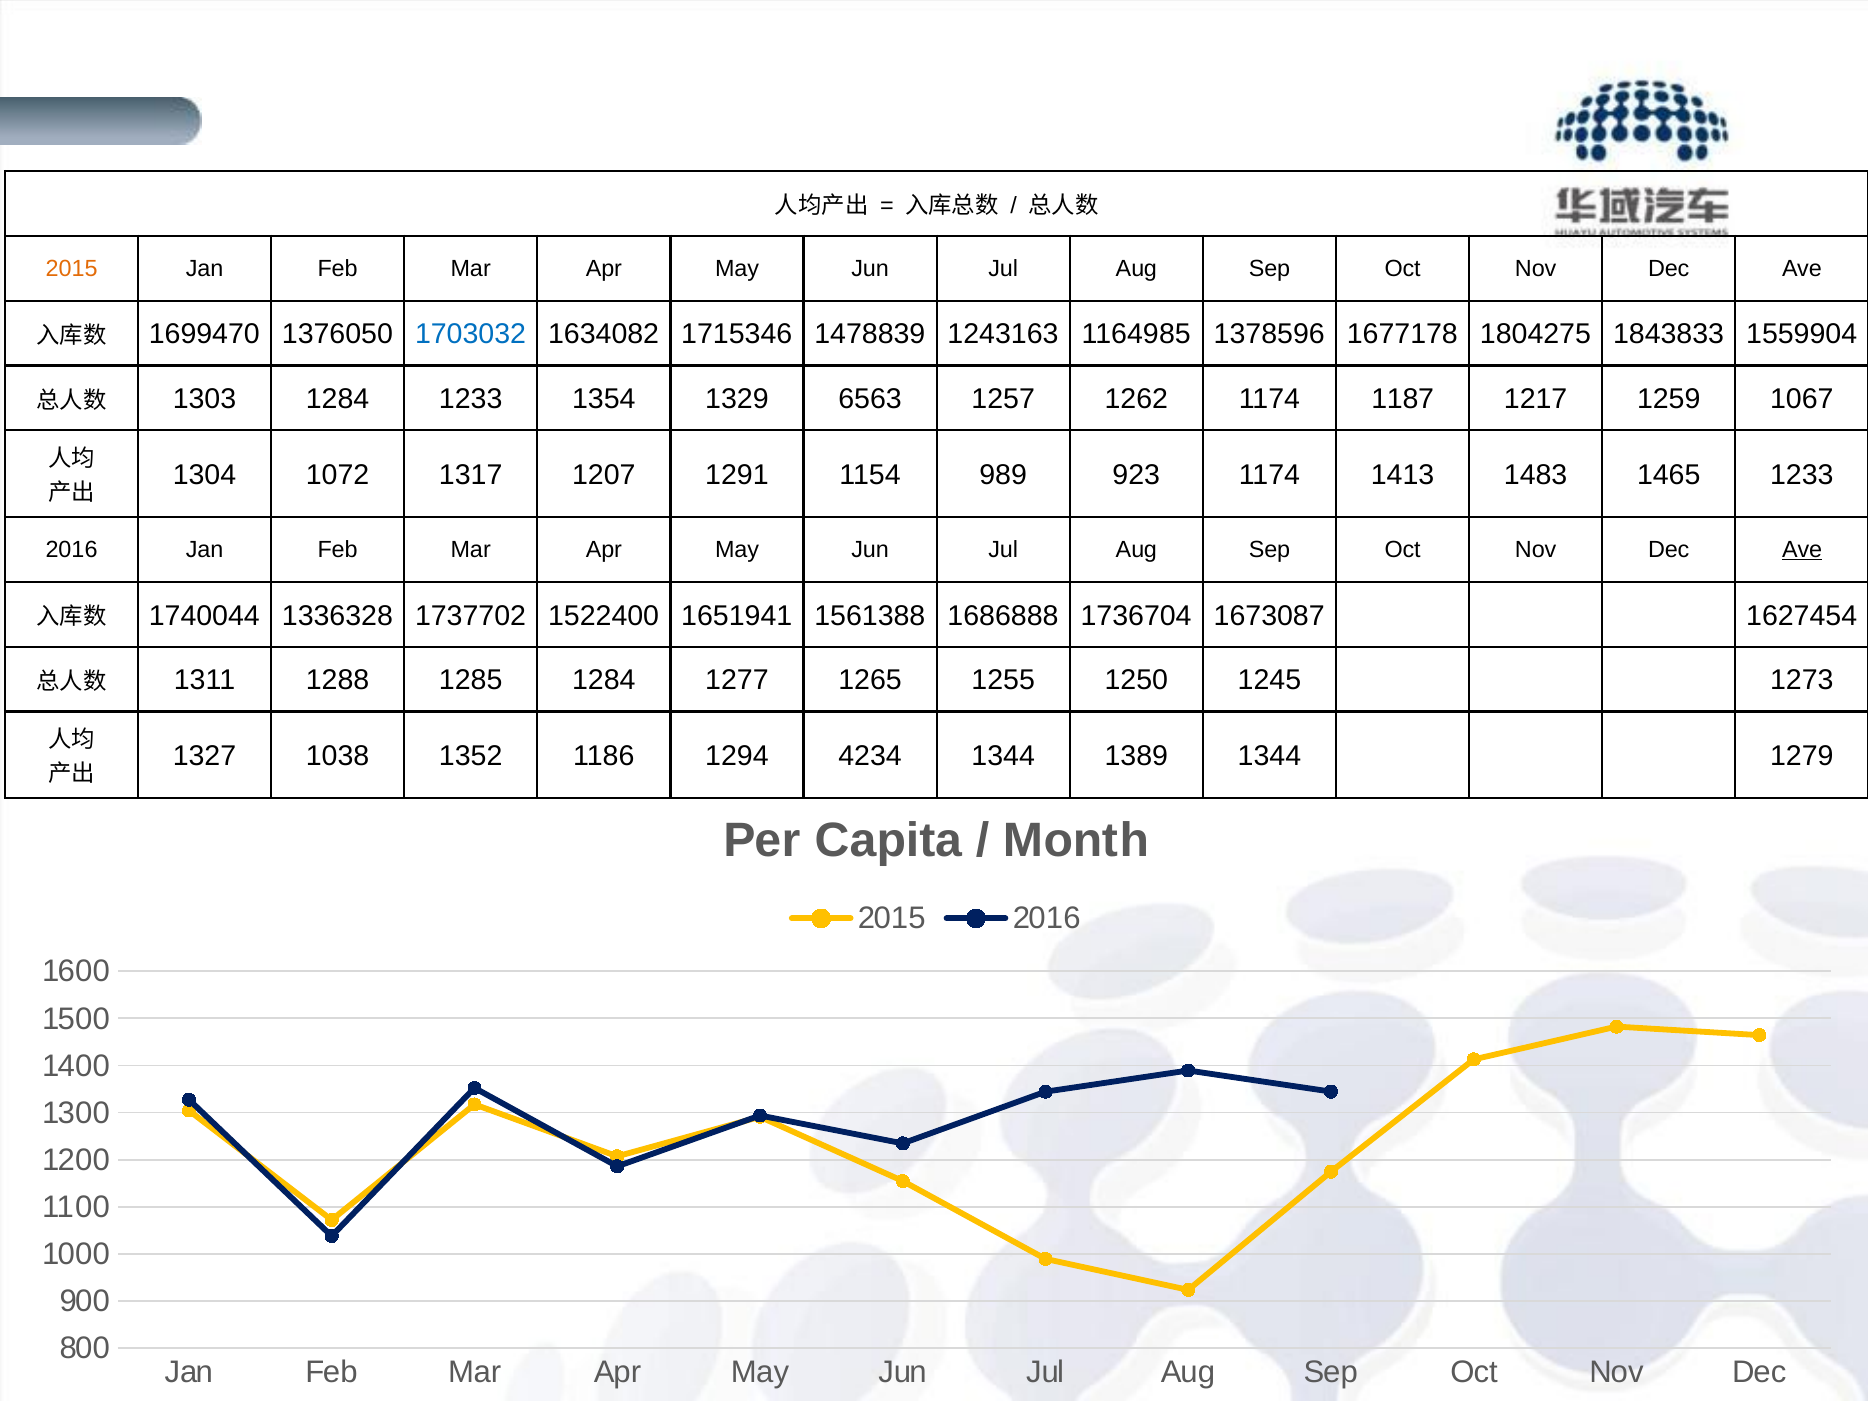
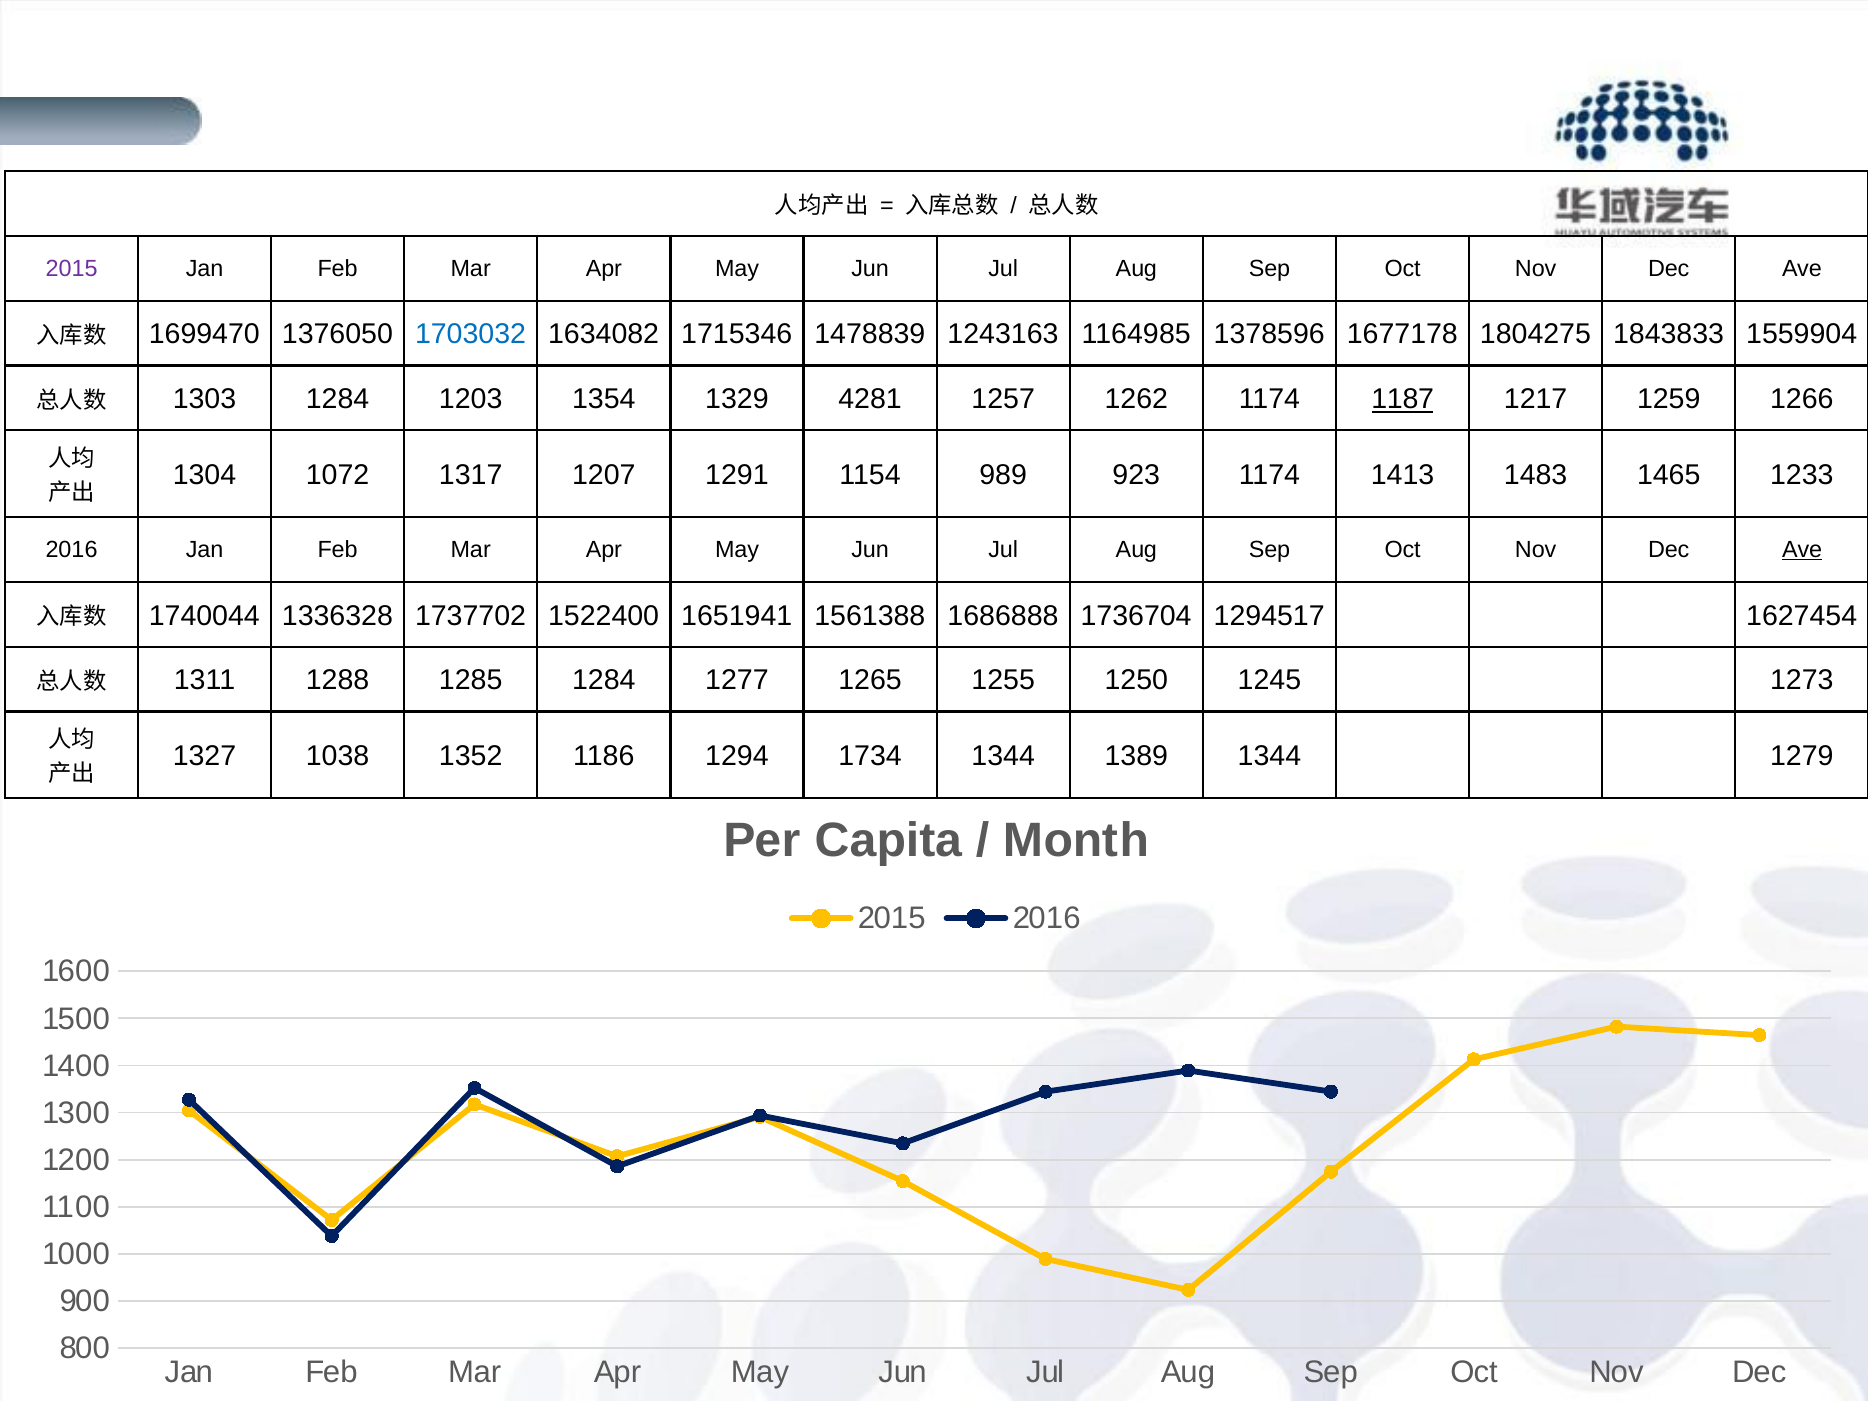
2015 colour: orange -> purple (72, 269)
1284 1233: 1233 -> 1203 (471, 399)
6563: 6563 -> 4281 (870, 399)
1187 underline: none -> present (1403, 399)
1067: 1067 -> 1266 (1802, 399)
1673087: 1673087 -> 1294517 (1269, 616)
4234: 4234 -> 1734 (870, 756)
